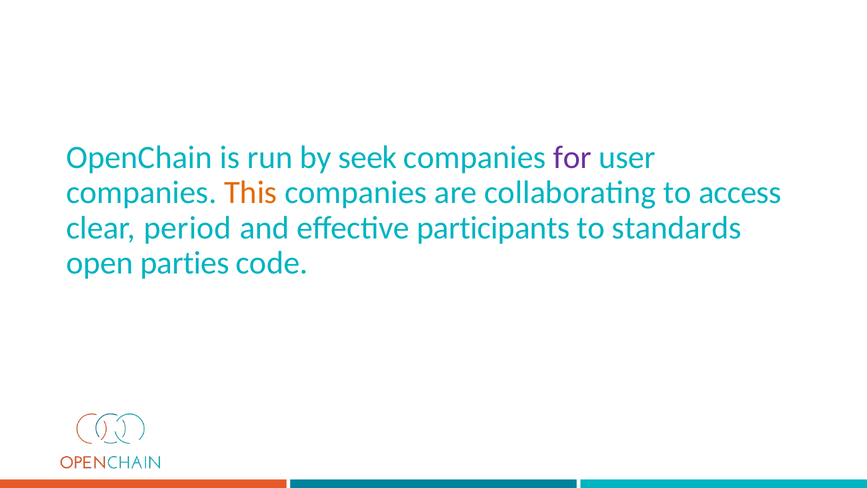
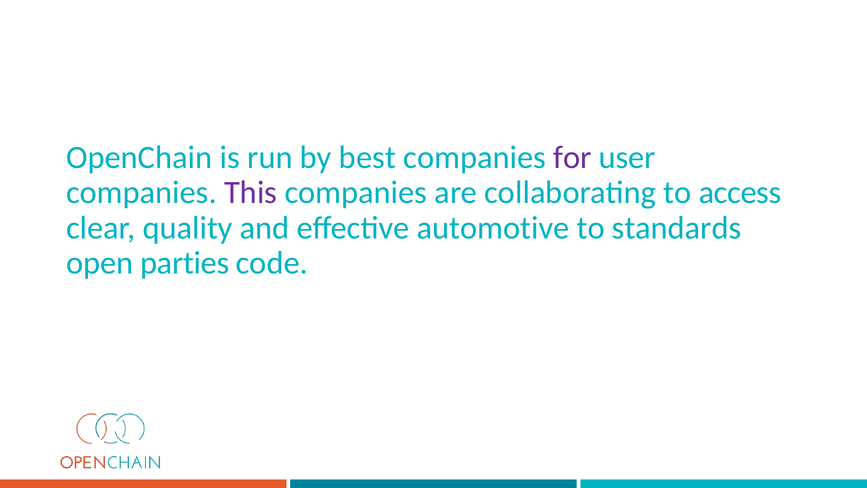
seek: seek -> best (368, 157)
This colour: orange -> purple (251, 193)
period: period -> quality (188, 228)
participants: participants -> automotive (493, 228)
